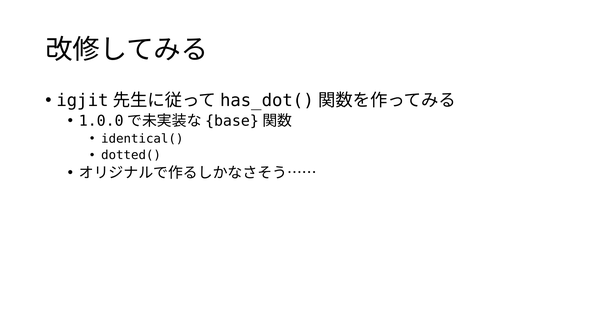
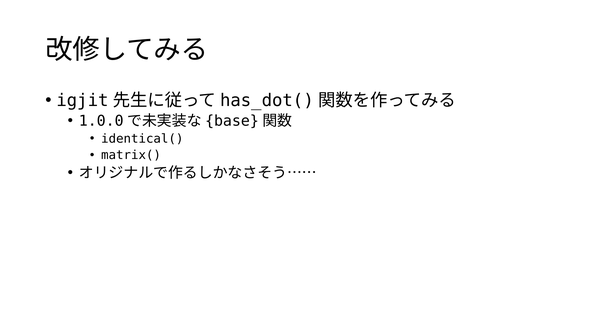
dotted(: dotted( -> matrix( (131, 155)
